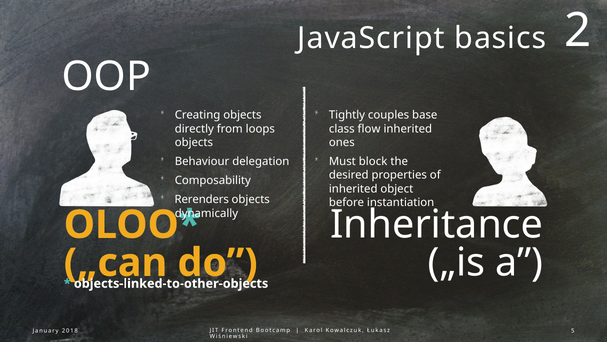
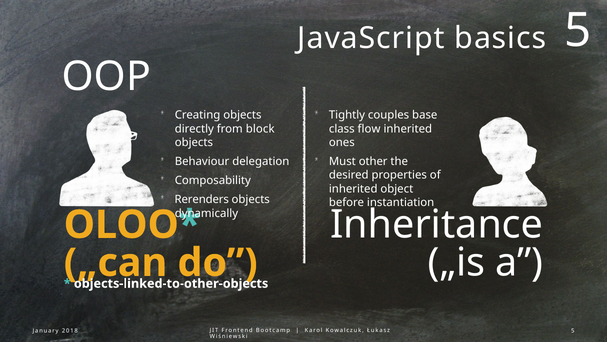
basics 2: 2 -> 5 (578, 30)
loops: loops -> block (260, 129)
block: block -> other (373, 161)
